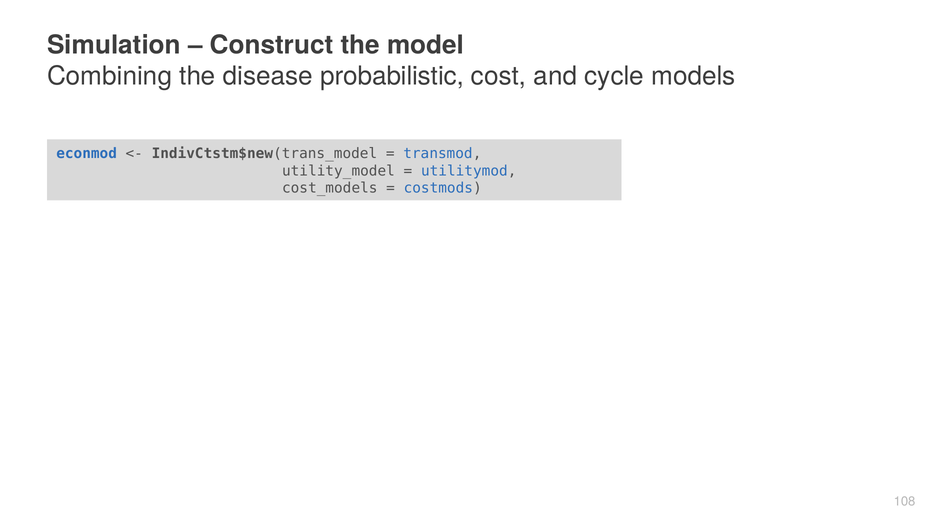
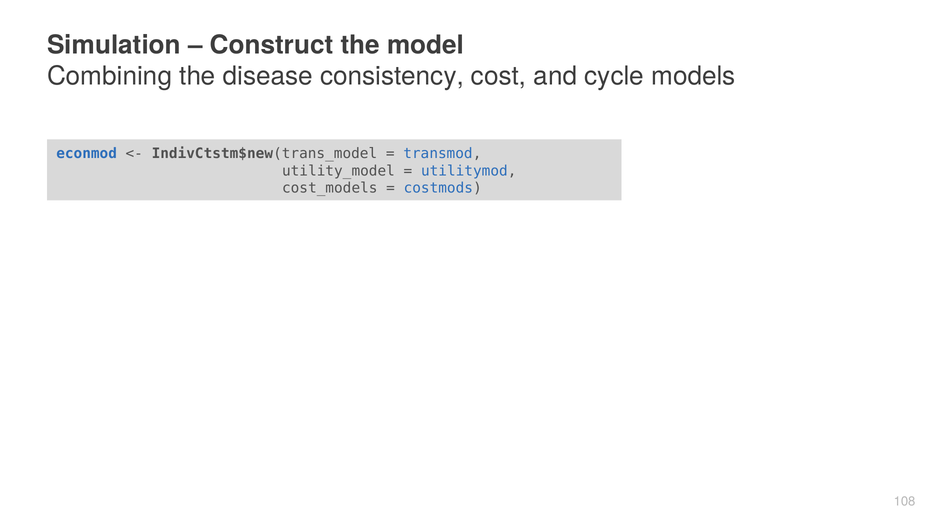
probabilistic: probabilistic -> consistency (392, 76)
